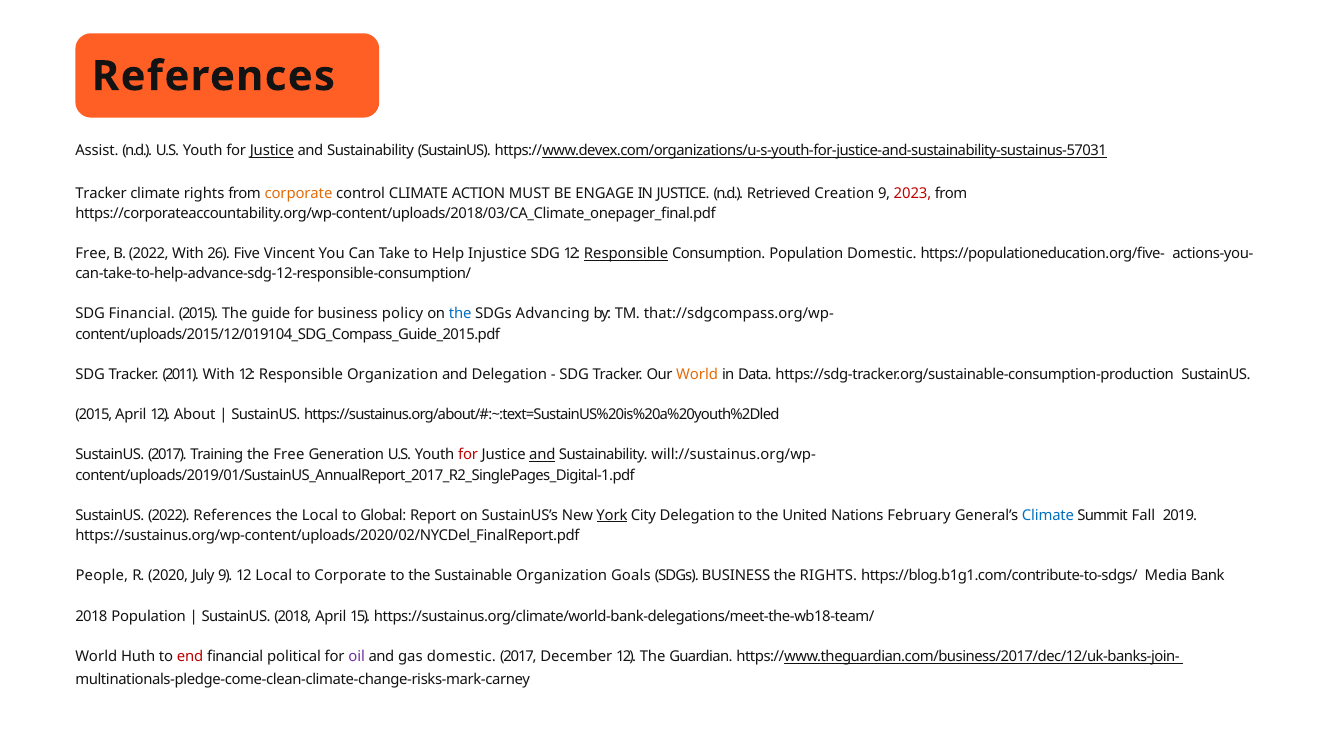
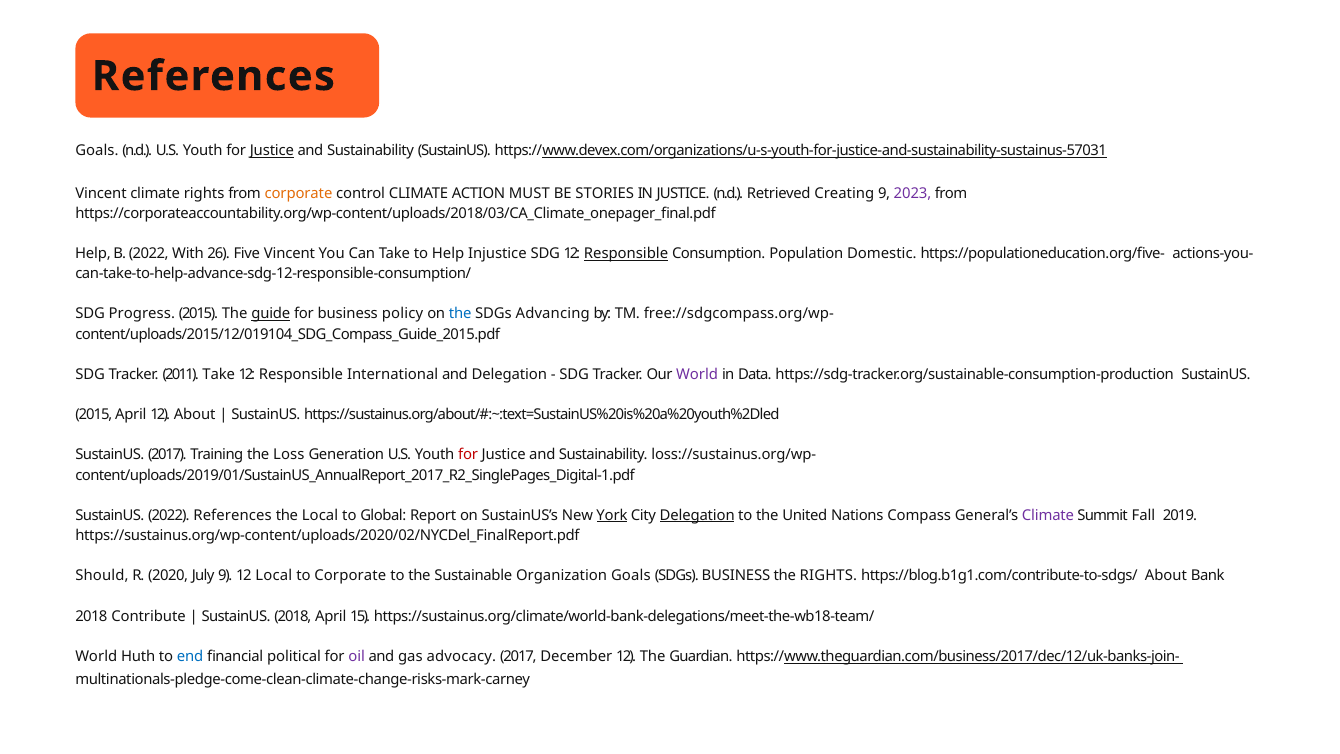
Assist: Assist -> Goals (97, 151)
Tracker: Tracker -> Vincent (101, 193)
ENGAGE: ENGAGE -> STORIES (605, 193)
Creation: Creation -> Creating (844, 193)
2023 colour: red -> purple (913, 193)
Free: Free -> Help (93, 254)
SDG Financial: Financial -> Progress (142, 314)
guide underline: none -> present (271, 314)
that://sdgcompass.org/wp-: that://sdgcompass.org/wp- -> free://sdgcompass.org/wp- (739, 314)
2011 With: With -> Take (219, 374)
Responsible Organization: Organization -> International (393, 374)
World colour: orange -> purple (697, 374)
the Free: Free -> Loss (289, 455)
and underline: present -> none (542, 455)
will://sustainus.org/wp-: will://sustainus.org/wp- -> loss://sustainus.org/wp- (734, 455)
Delegation underline: none -> present (697, 515)
February: February -> Compass (919, 515)
Climate colour: blue -> purple (1048, 515)
People: People -> Should (102, 576)
https://blog.b1g1.com/contribute-to-sdgs/ Media: Media -> About (1166, 576)
2018 Population: Population -> Contribute (149, 616)
end colour: red -> blue (190, 657)
gas domestic: domestic -> advocacy (461, 657)
